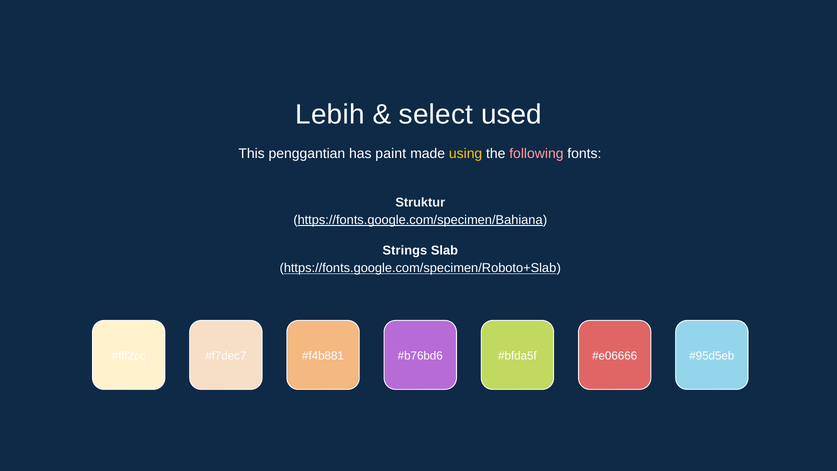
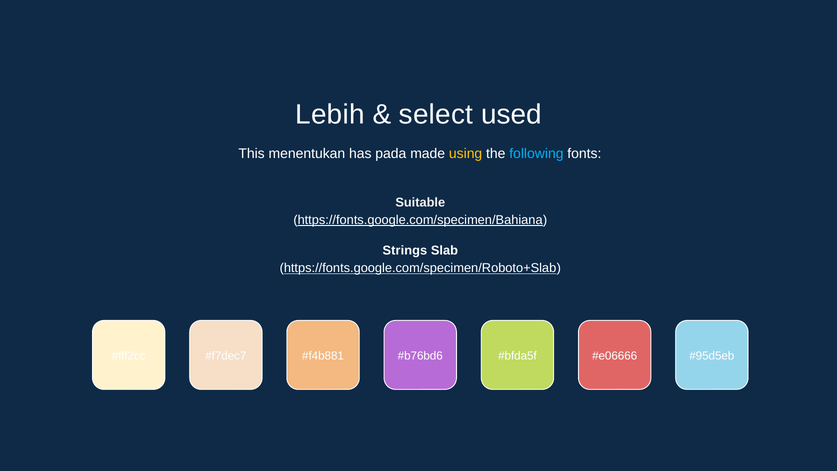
penggantian: penggantian -> menentukan (307, 154)
paint: paint -> pada (391, 154)
following colour: pink -> light blue (536, 154)
Struktur: Struktur -> Suitable (420, 202)
